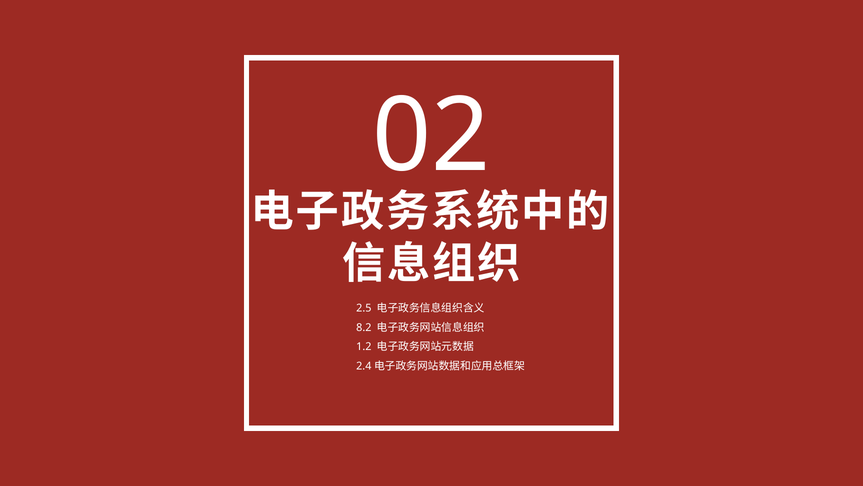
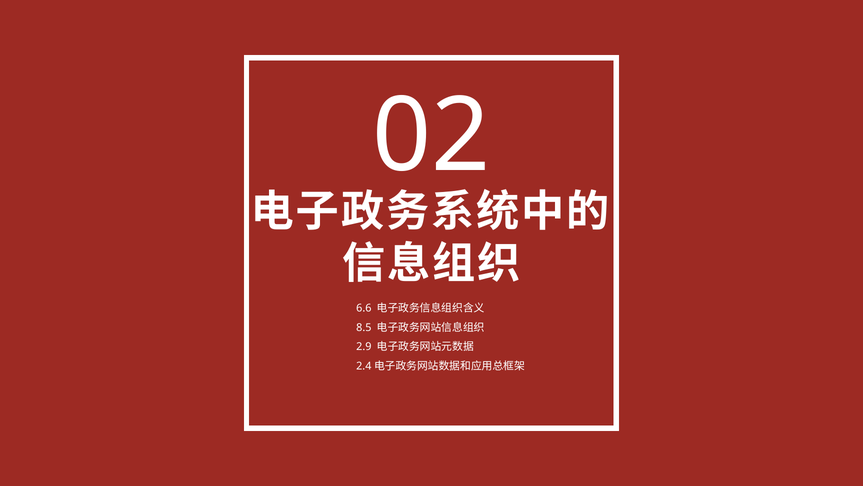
2.5: 2.5 -> 6.6 (364, 308)
8.2: 8.2 -> 8.5 (364, 327)
1.2: 1.2 -> 2.9 (364, 346)
